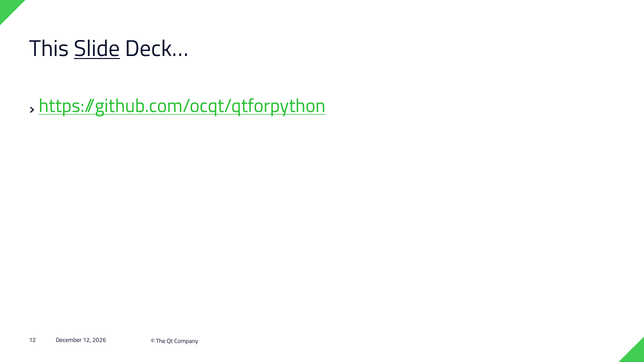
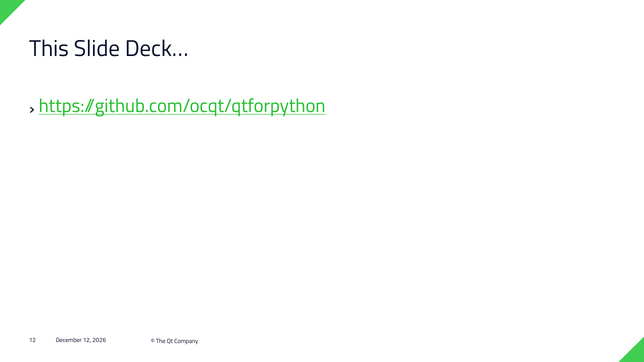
Slide underline: present -> none (97, 49)
